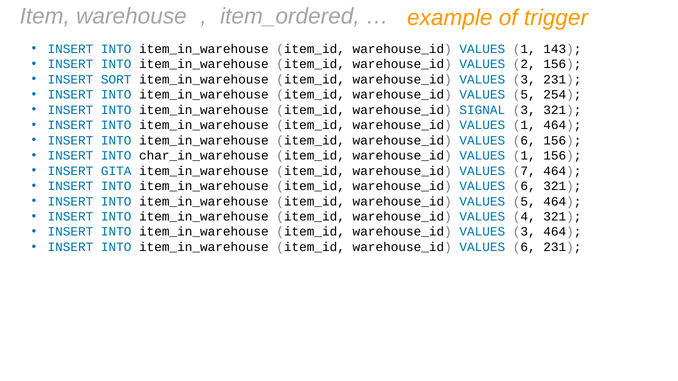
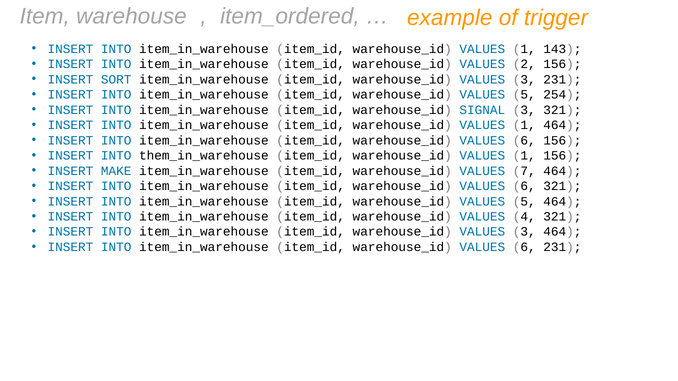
char_in_warehouse: char_in_warehouse -> them_in_warehouse (204, 156)
GITA: GITA -> MAKE (116, 171)
